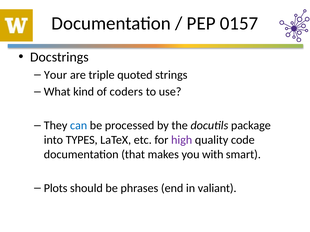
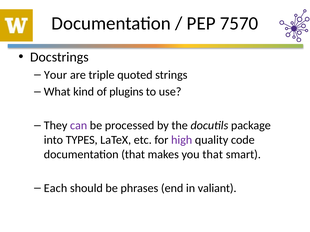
0157: 0157 -> 7570 (239, 24)
coders: coders -> plugins (126, 92)
can colour: blue -> purple (79, 126)
you with: with -> that (213, 155)
Plots: Plots -> Each (56, 188)
